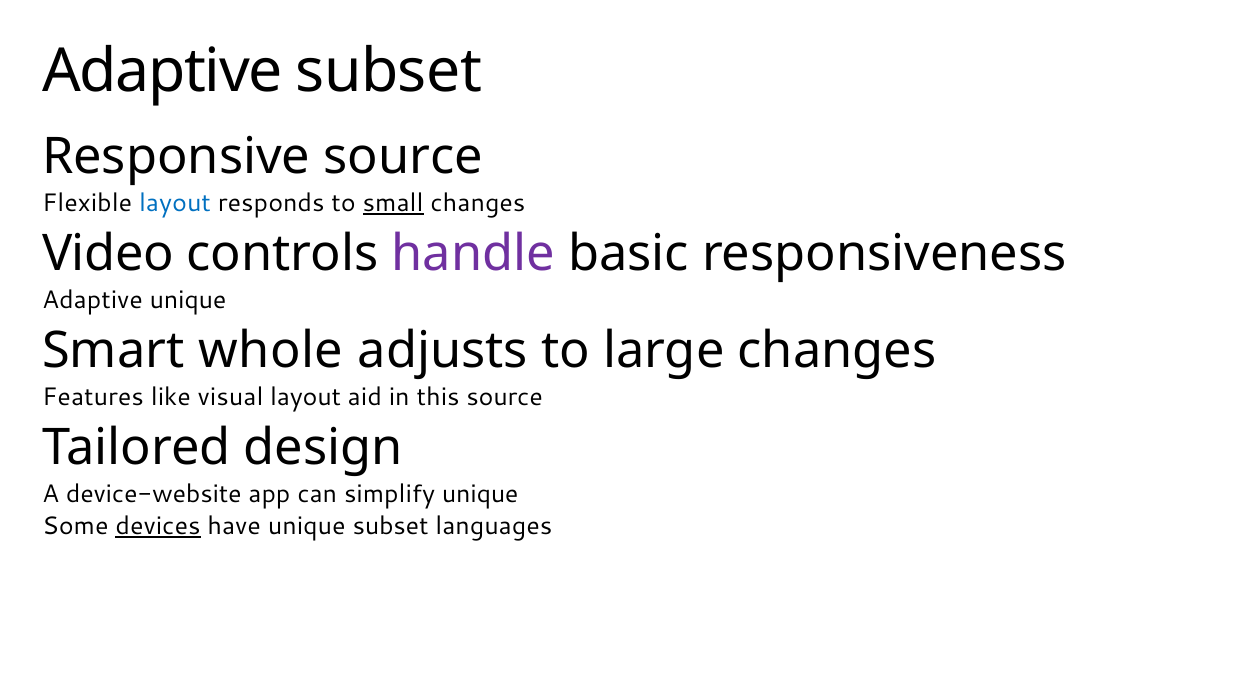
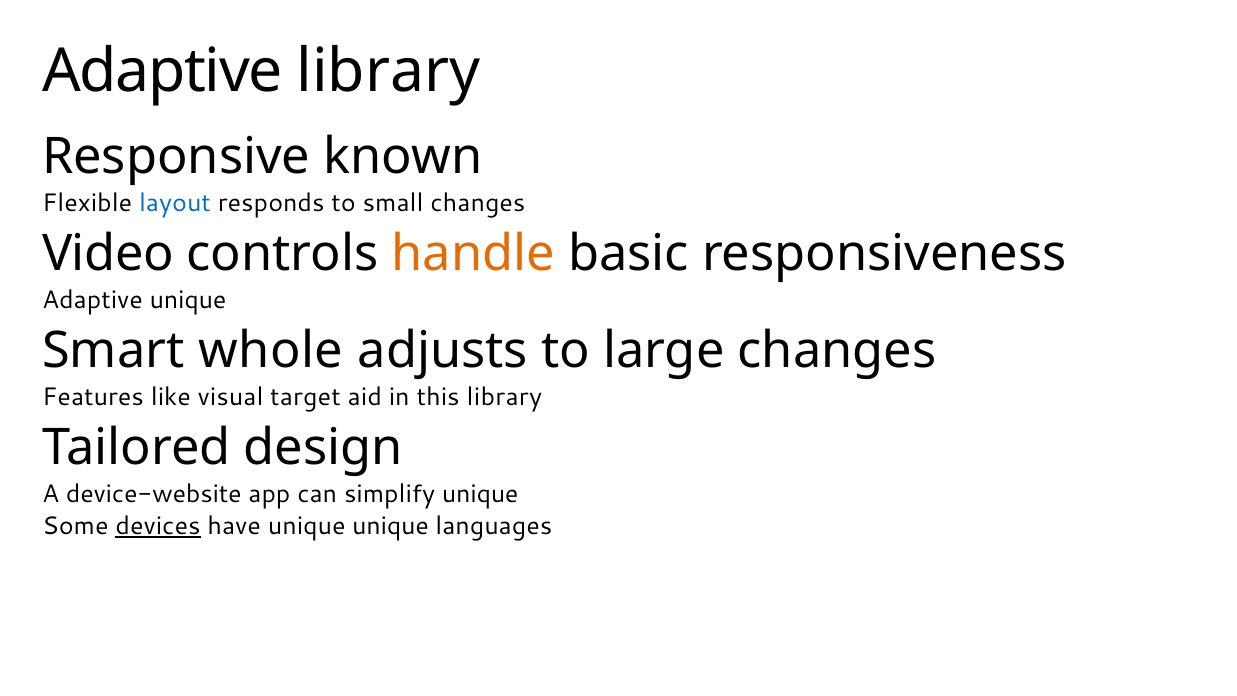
Adaptive subset: subset -> library (389, 71)
Responsive source: source -> known (403, 157)
small underline: present -> none (393, 203)
handle colour: purple -> orange (473, 254)
visual layout: layout -> target (306, 397)
this source: source -> library (504, 397)
unique subset: subset -> unique (391, 526)
